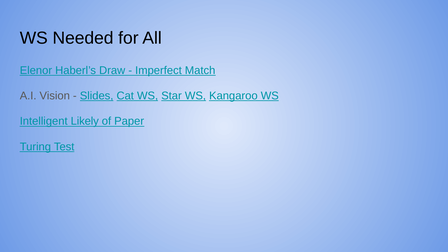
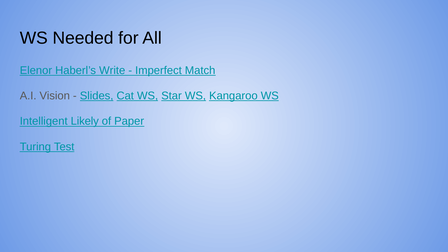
Draw: Draw -> Write (112, 70)
